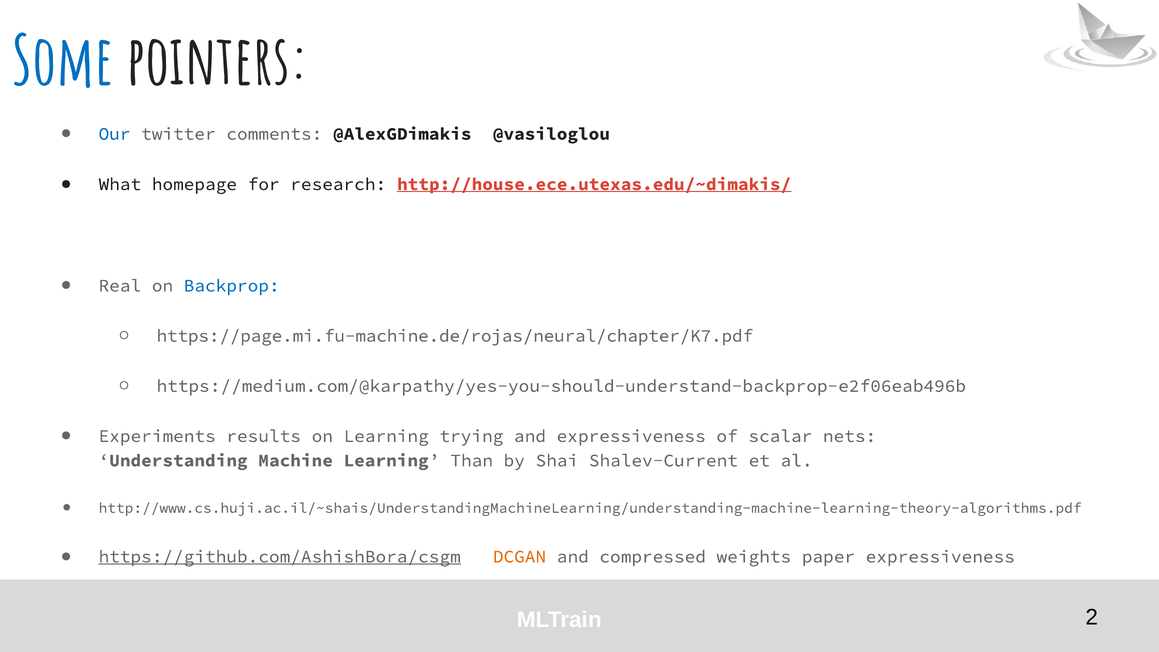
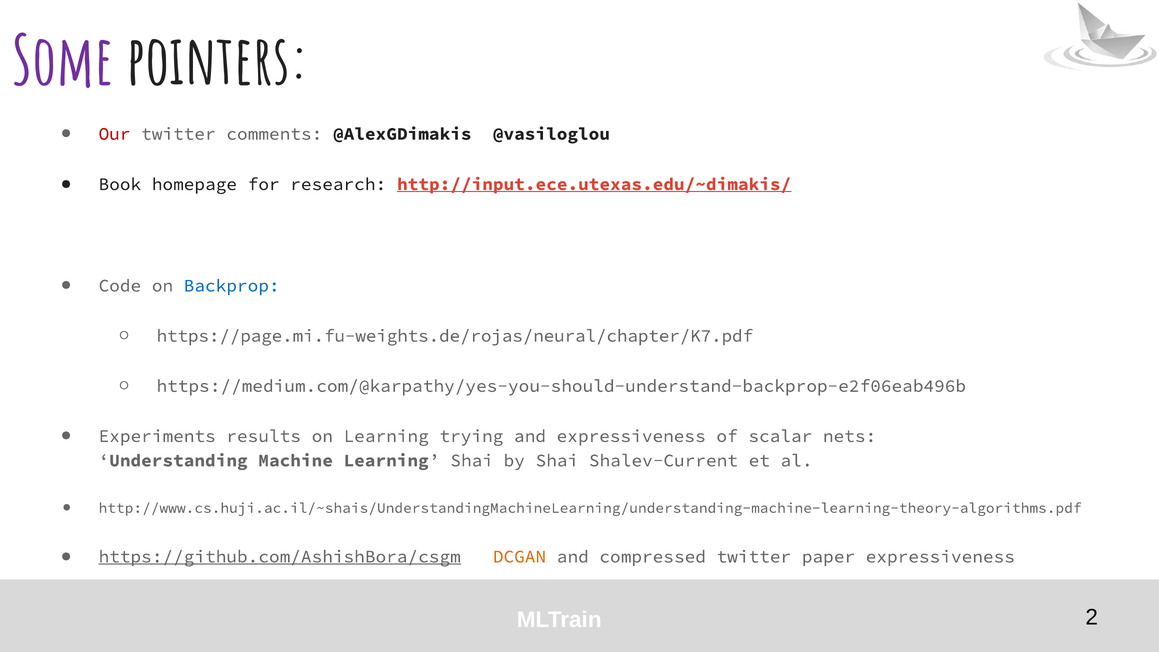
Some colour: blue -> purple (63, 63)
Our colour: blue -> red (115, 134)
What: What -> Book (120, 184)
http://house.ece.utexas.edu/~dimakis/: http://house.ece.utexas.edu/~dimakis/ -> http://input.ece.utexas.edu/~dimakis/ (594, 184)
Real: Real -> Code (120, 286)
https://page.mi.fu-machine.de/rojas/neural/chapter/K7.pdf: https://page.mi.fu-machine.de/rojas/neural/chapter/K7.pdf -> https://page.mi.fu-weights.de/rojas/neural/chapter/K7.pdf (455, 336)
Learning Than: Than -> Shai (472, 460)
compressed weights: weights -> twitter (754, 557)
